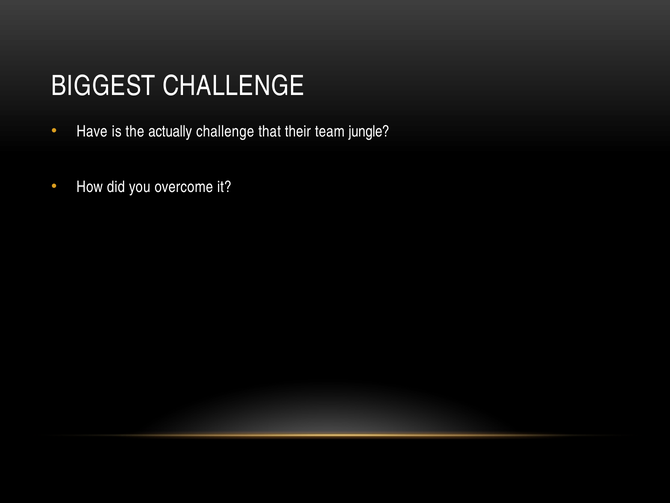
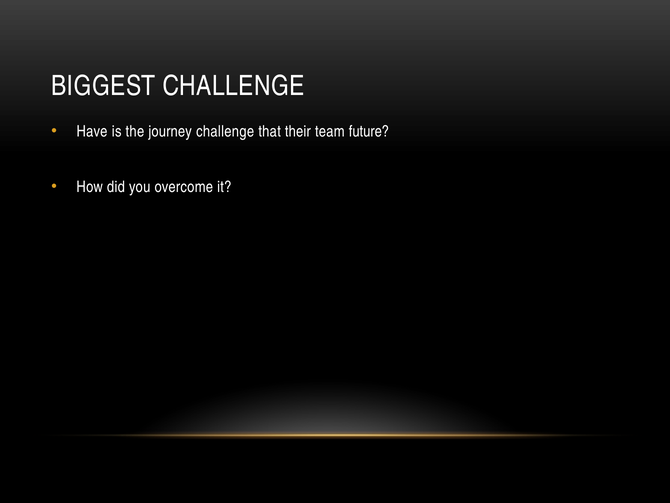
actually: actually -> journey (170, 131)
jungle: jungle -> future (369, 131)
